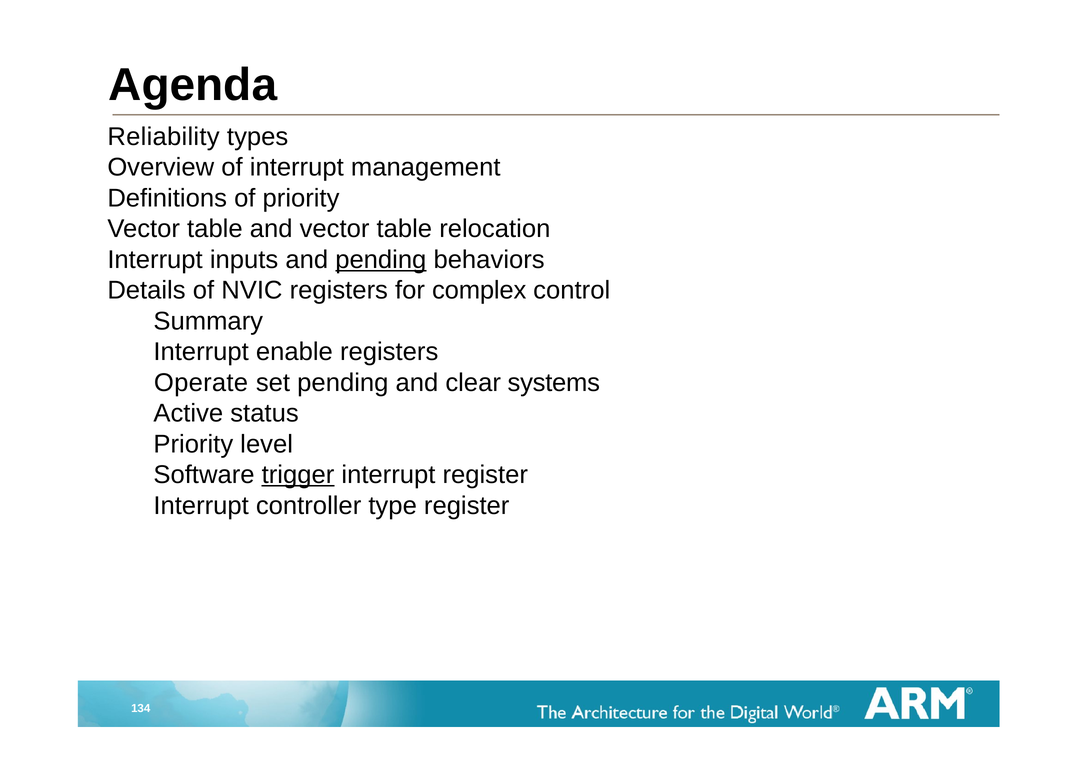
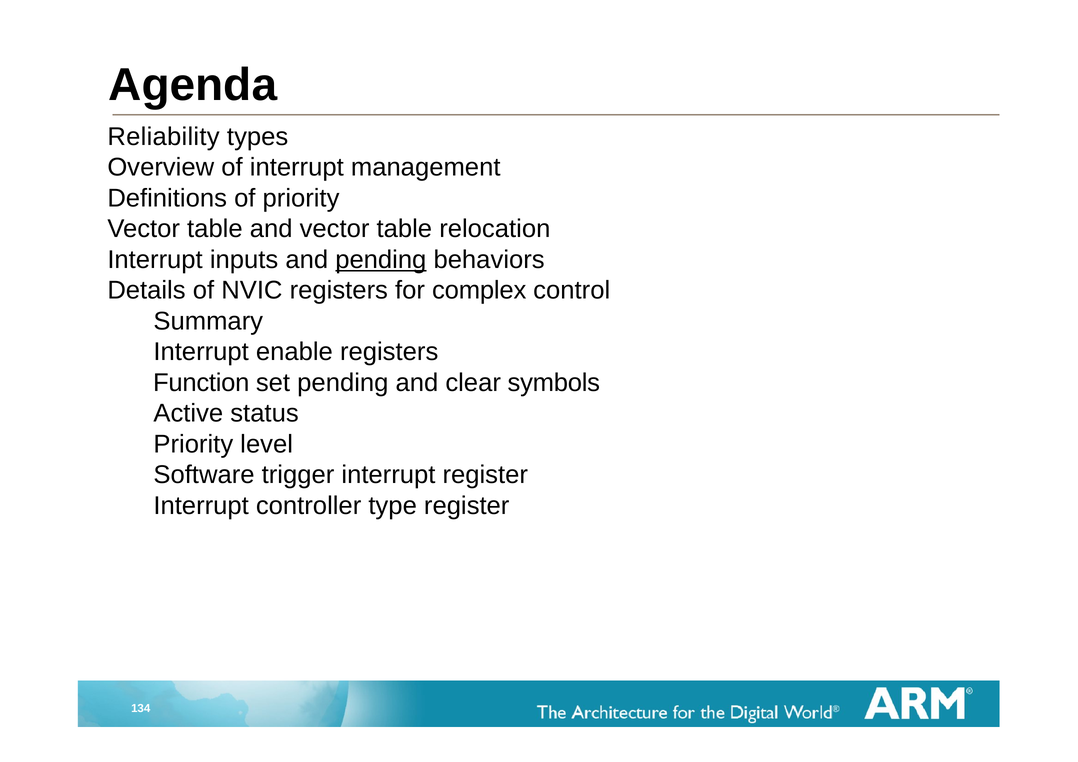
Operate: Operate -> Function (201, 383)
systems: systems -> symbols (554, 383)
trigger underline: present -> none (298, 475)
